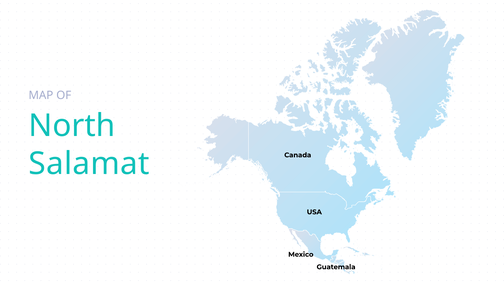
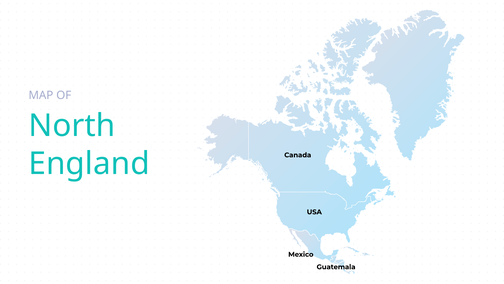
Salamat: Salamat -> England (89, 163)
